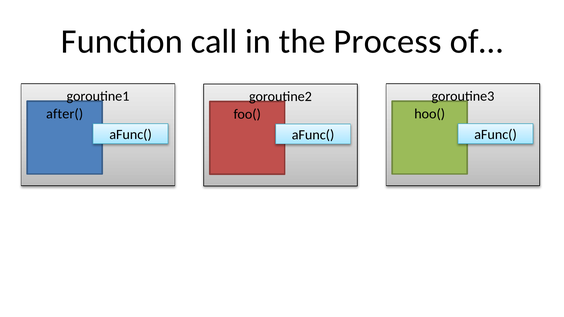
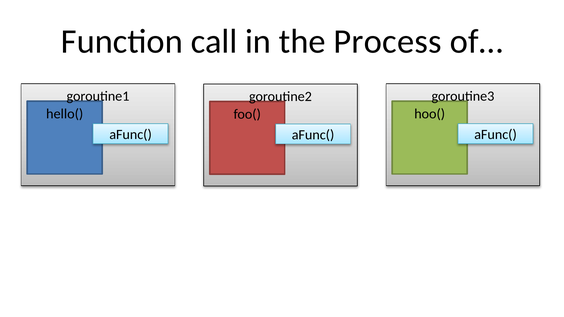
after(: after( -> hello( (65, 114)
